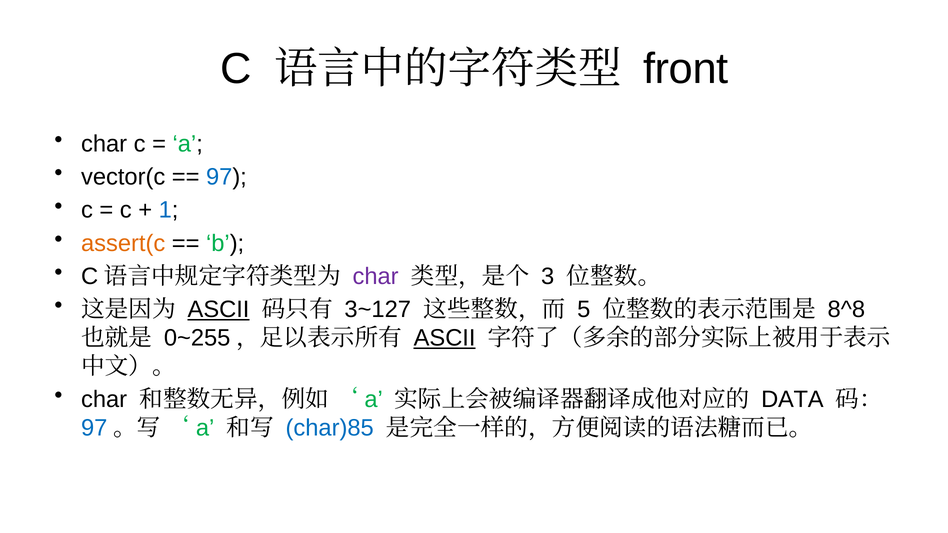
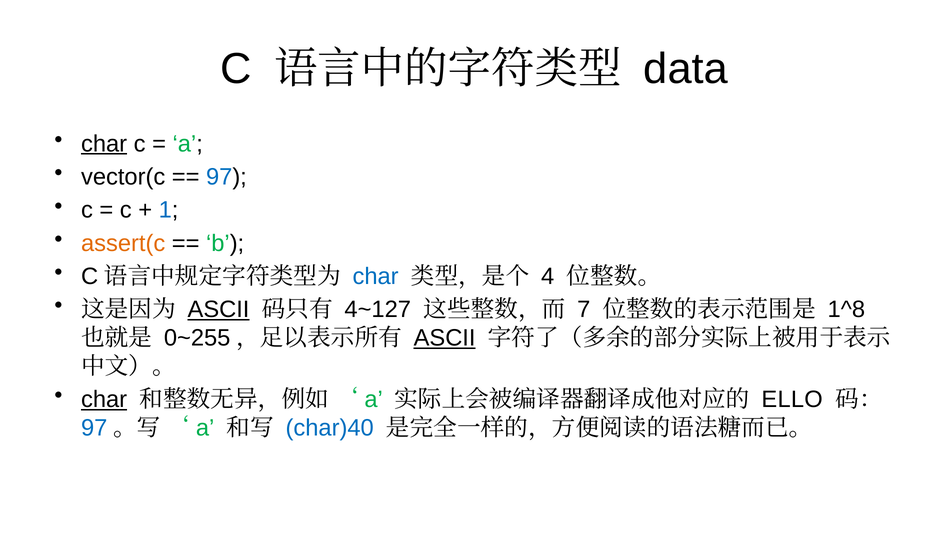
front: front -> data (686, 69)
char underline: none -> present (104, 144)
char colour: purple -> blue (376, 276)
3: 3 -> 4 (548, 276)
3~127: 3~127 -> 4~127 (378, 310)
5: 5 -> 7 (584, 310)
8^8: 8^8 -> 1^8 (846, 310)
char underline: none -> present (104, 400)
DATA: DATA -> ELLO (792, 400)
char)85: char)85 -> char)40 (330, 428)
